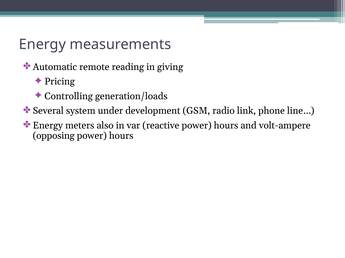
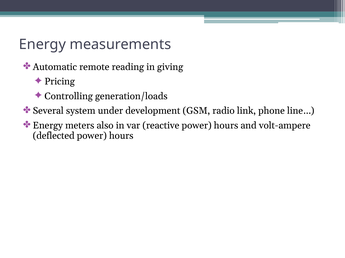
opposing: opposing -> deflected (54, 136)
